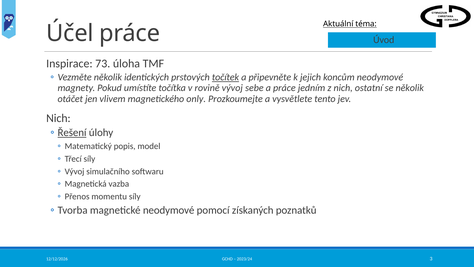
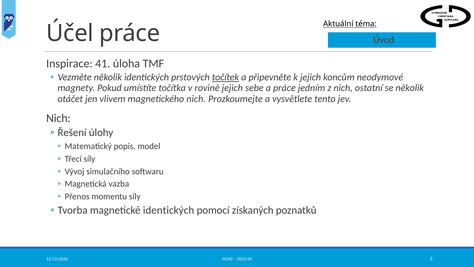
73: 73 -> 41 (103, 64)
rovině vývoj: vývoj -> jejich (232, 88)
magnetického only: only -> nich (196, 99)
Řešení underline: present -> none (72, 132)
magnetické neodymové: neodymové -> identických (169, 210)
